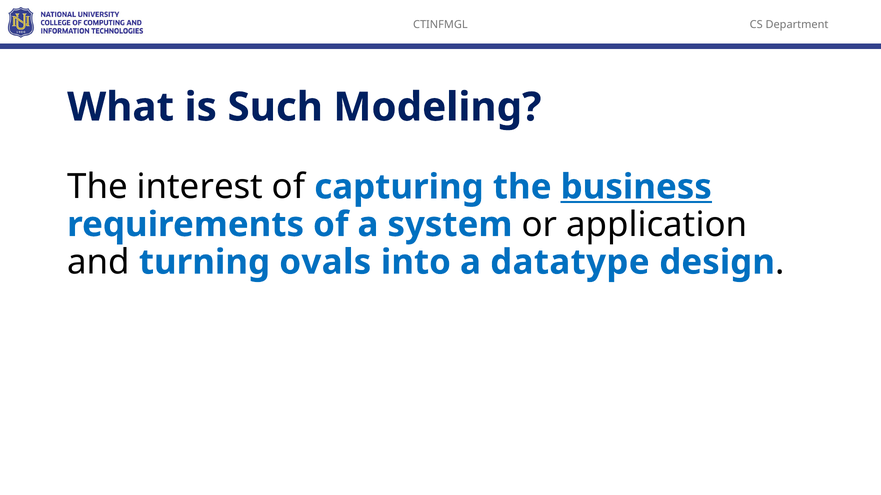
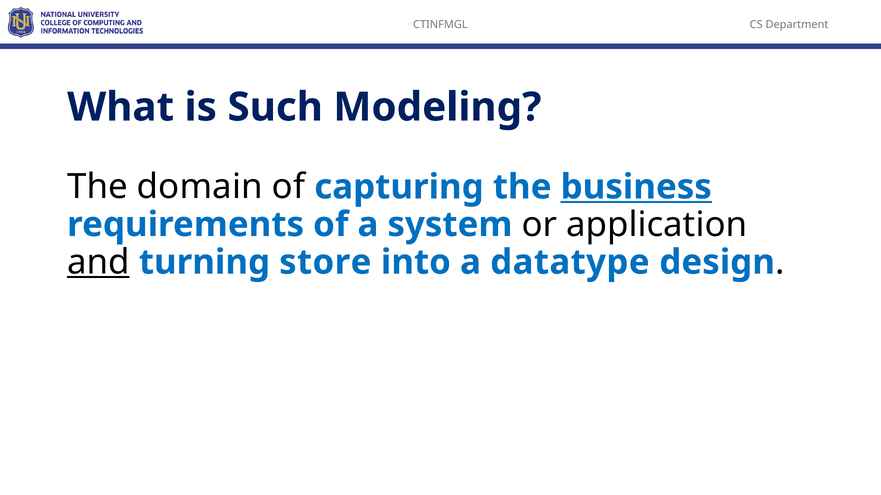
interest: interest -> domain (200, 187)
and underline: none -> present (98, 262)
ovals: ovals -> store (325, 262)
